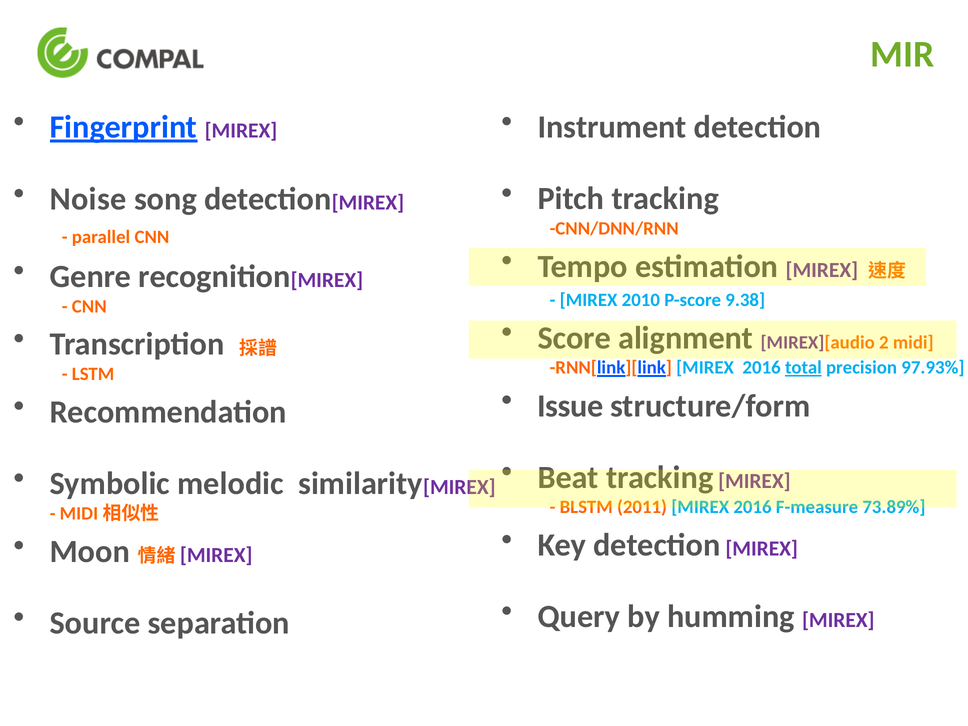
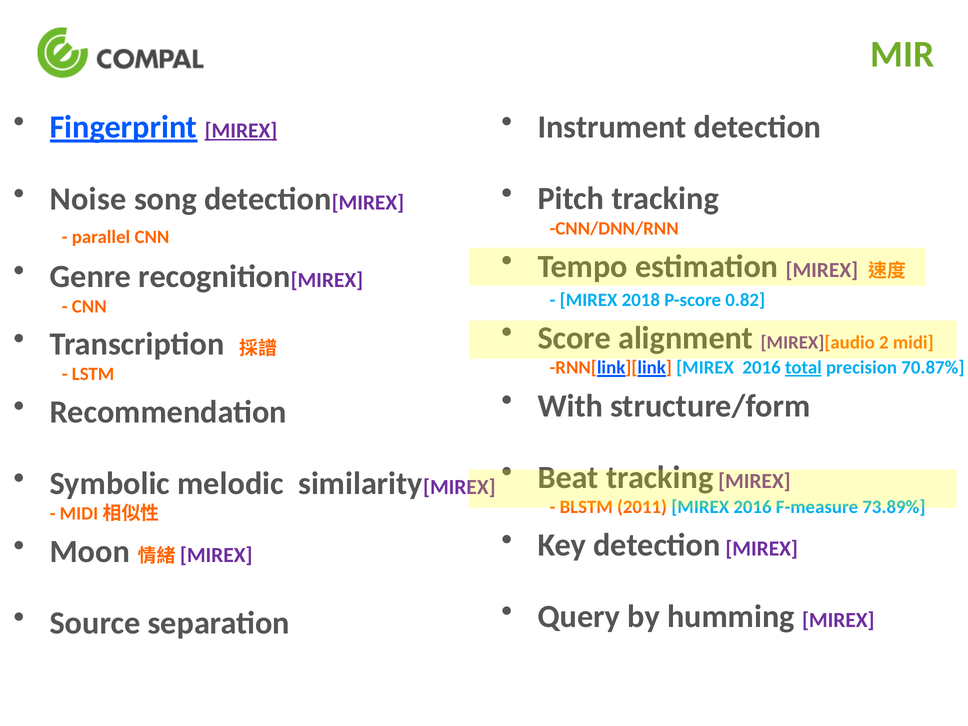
MIREX underline: none -> present (241, 131)
2010: 2010 -> 2018 (641, 300)
9.38: 9.38 -> 0.82 (745, 300)
97.93%: 97.93% -> 70.87% (933, 368)
Issue: Issue -> With (570, 406)
